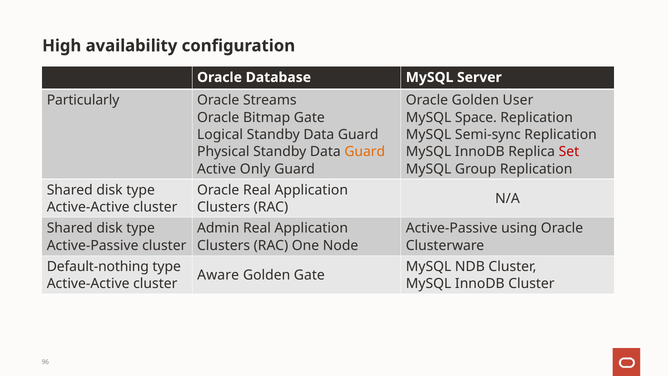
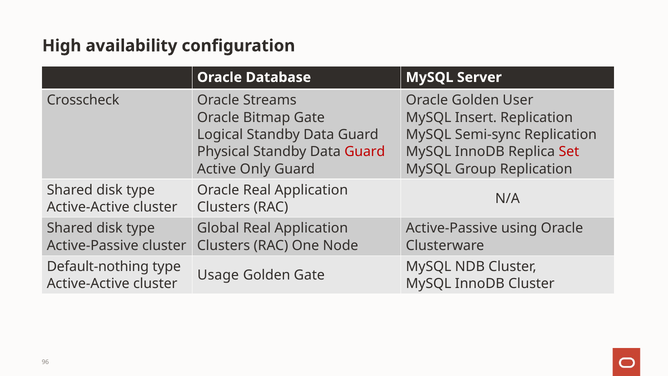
Particularly: Particularly -> Crosscheck (83, 100)
Space: Space -> Insert (476, 117)
Guard colour: orange -> red (365, 152)
Admin: Admin -> Global (218, 228)
Aware: Aware -> Usage (218, 275)
